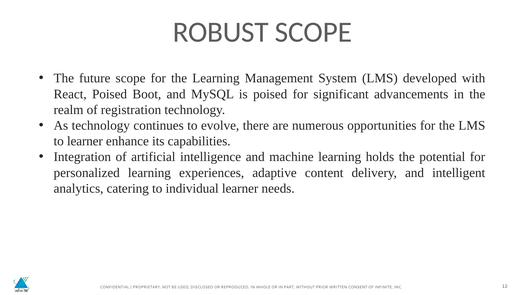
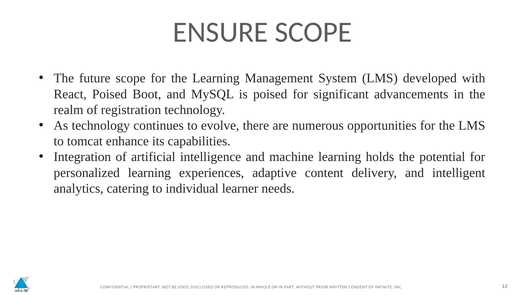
ROBUST: ROBUST -> ENSURE (221, 32)
to learner: learner -> tomcat (85, 141)
